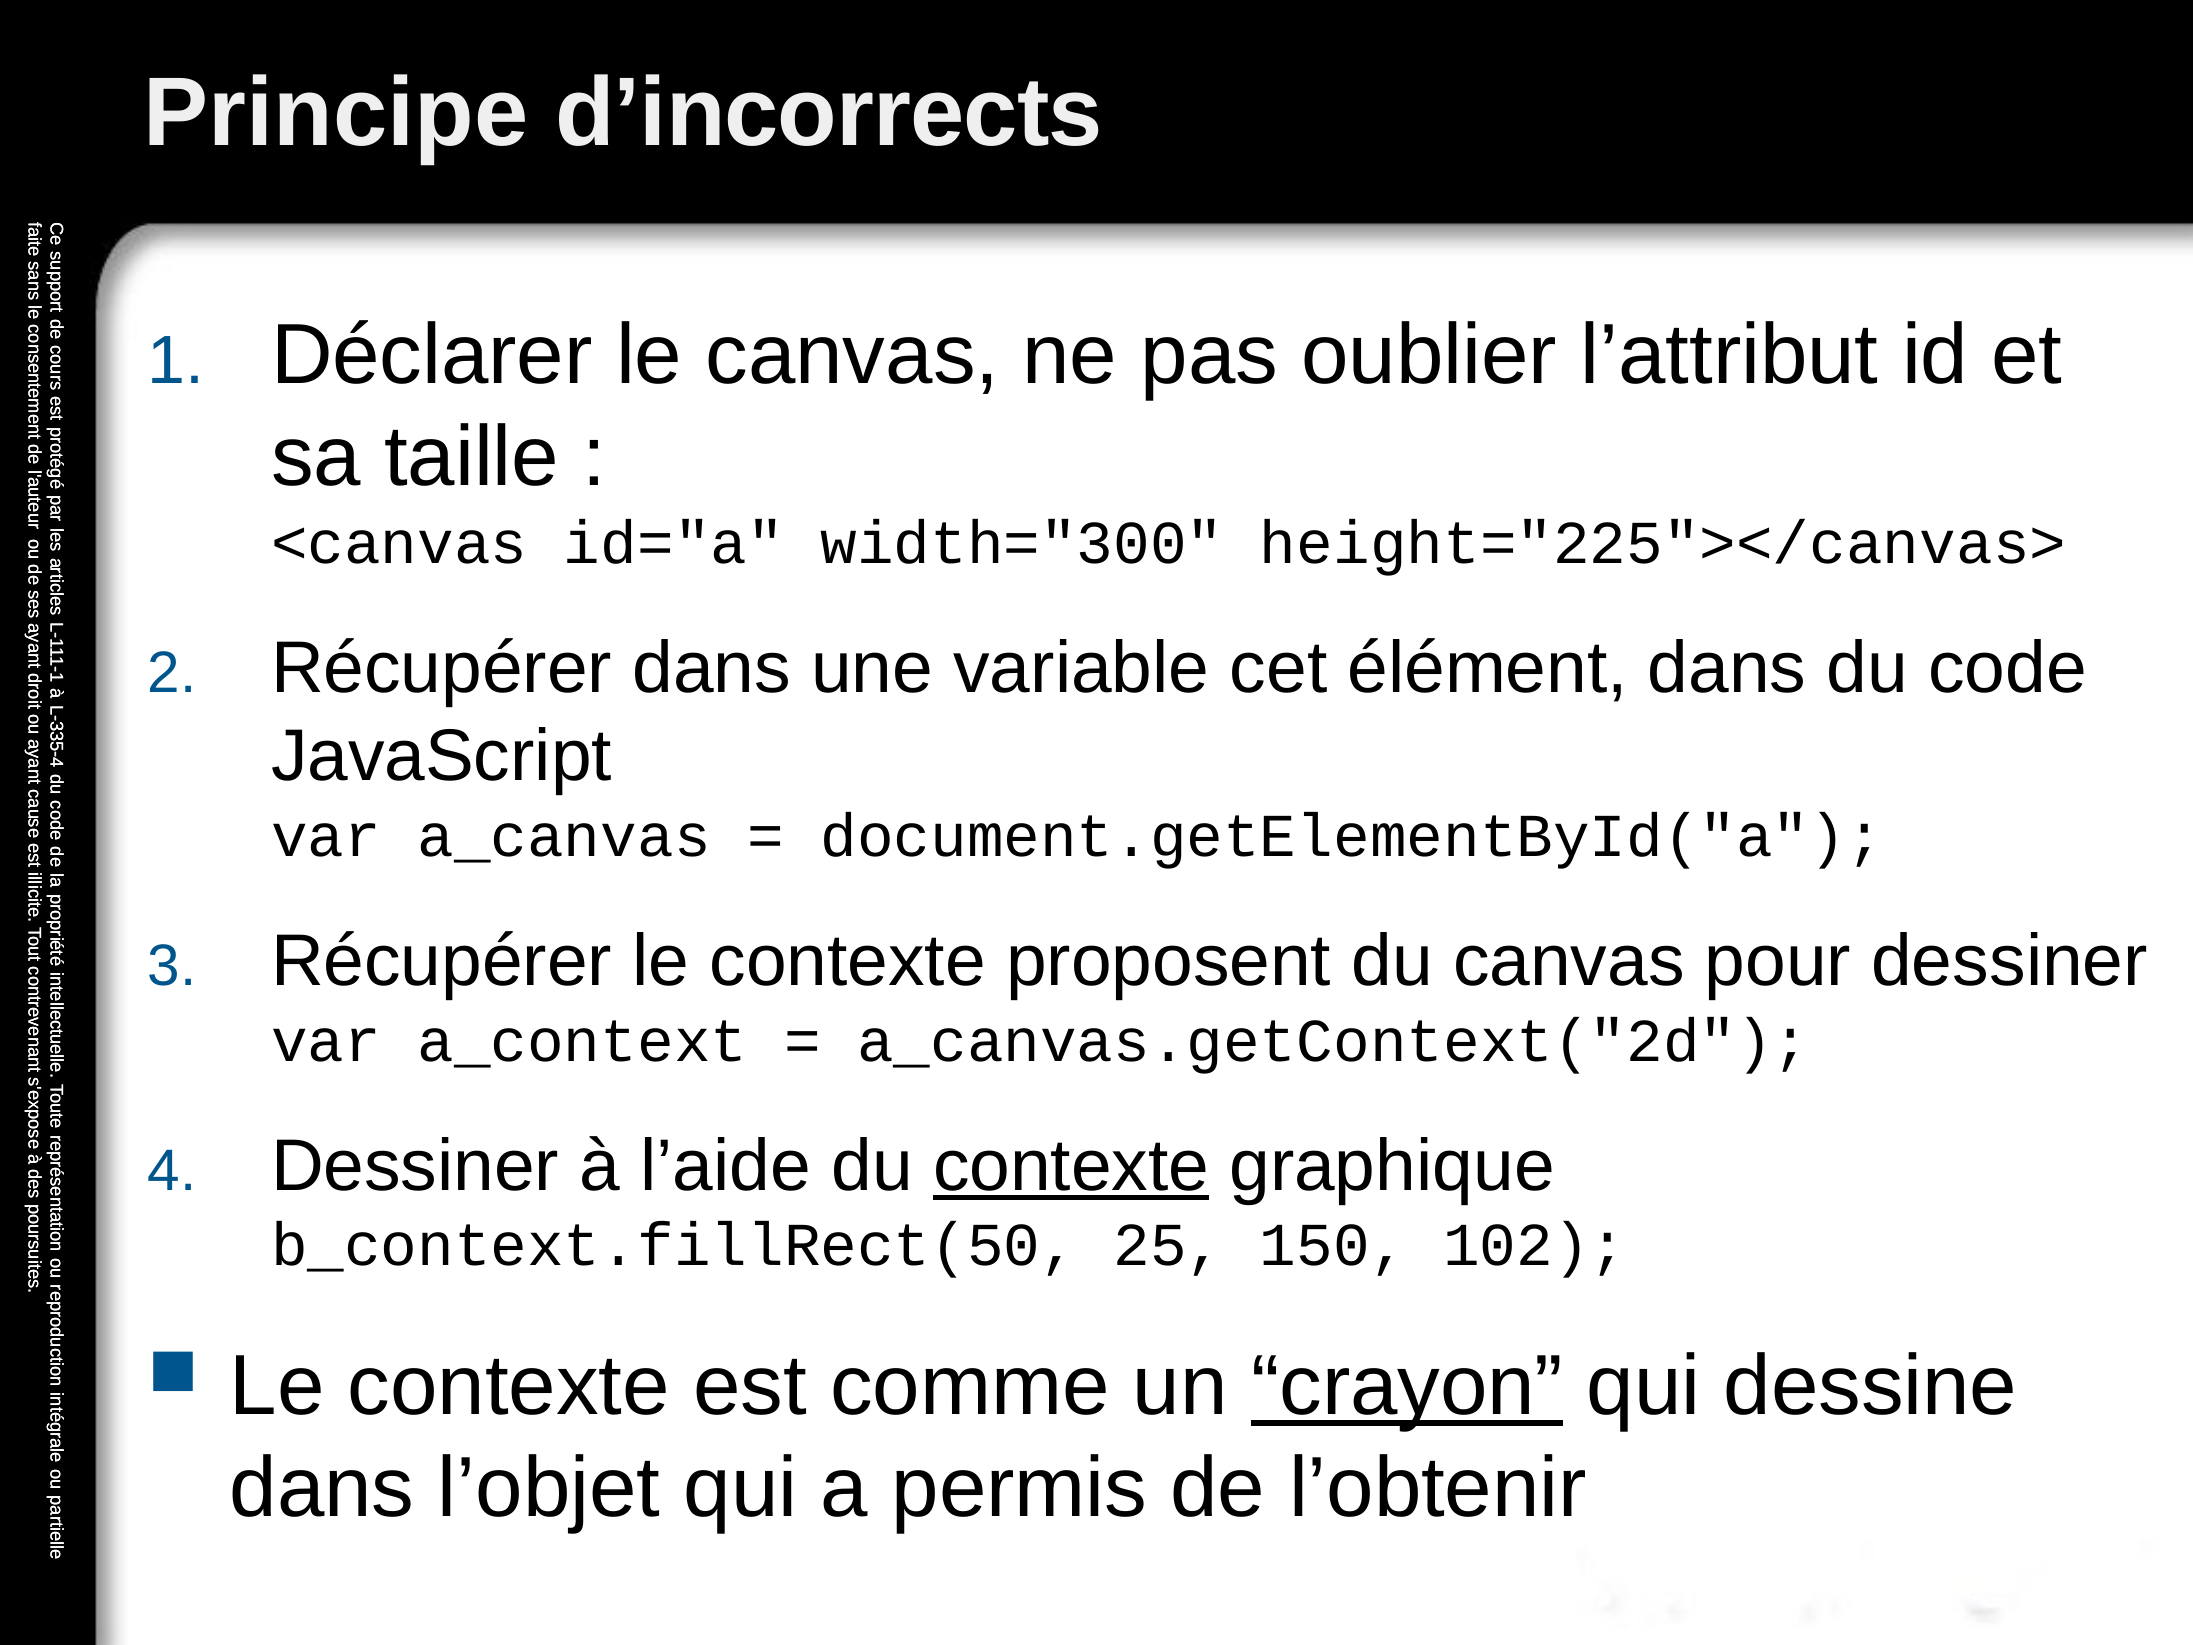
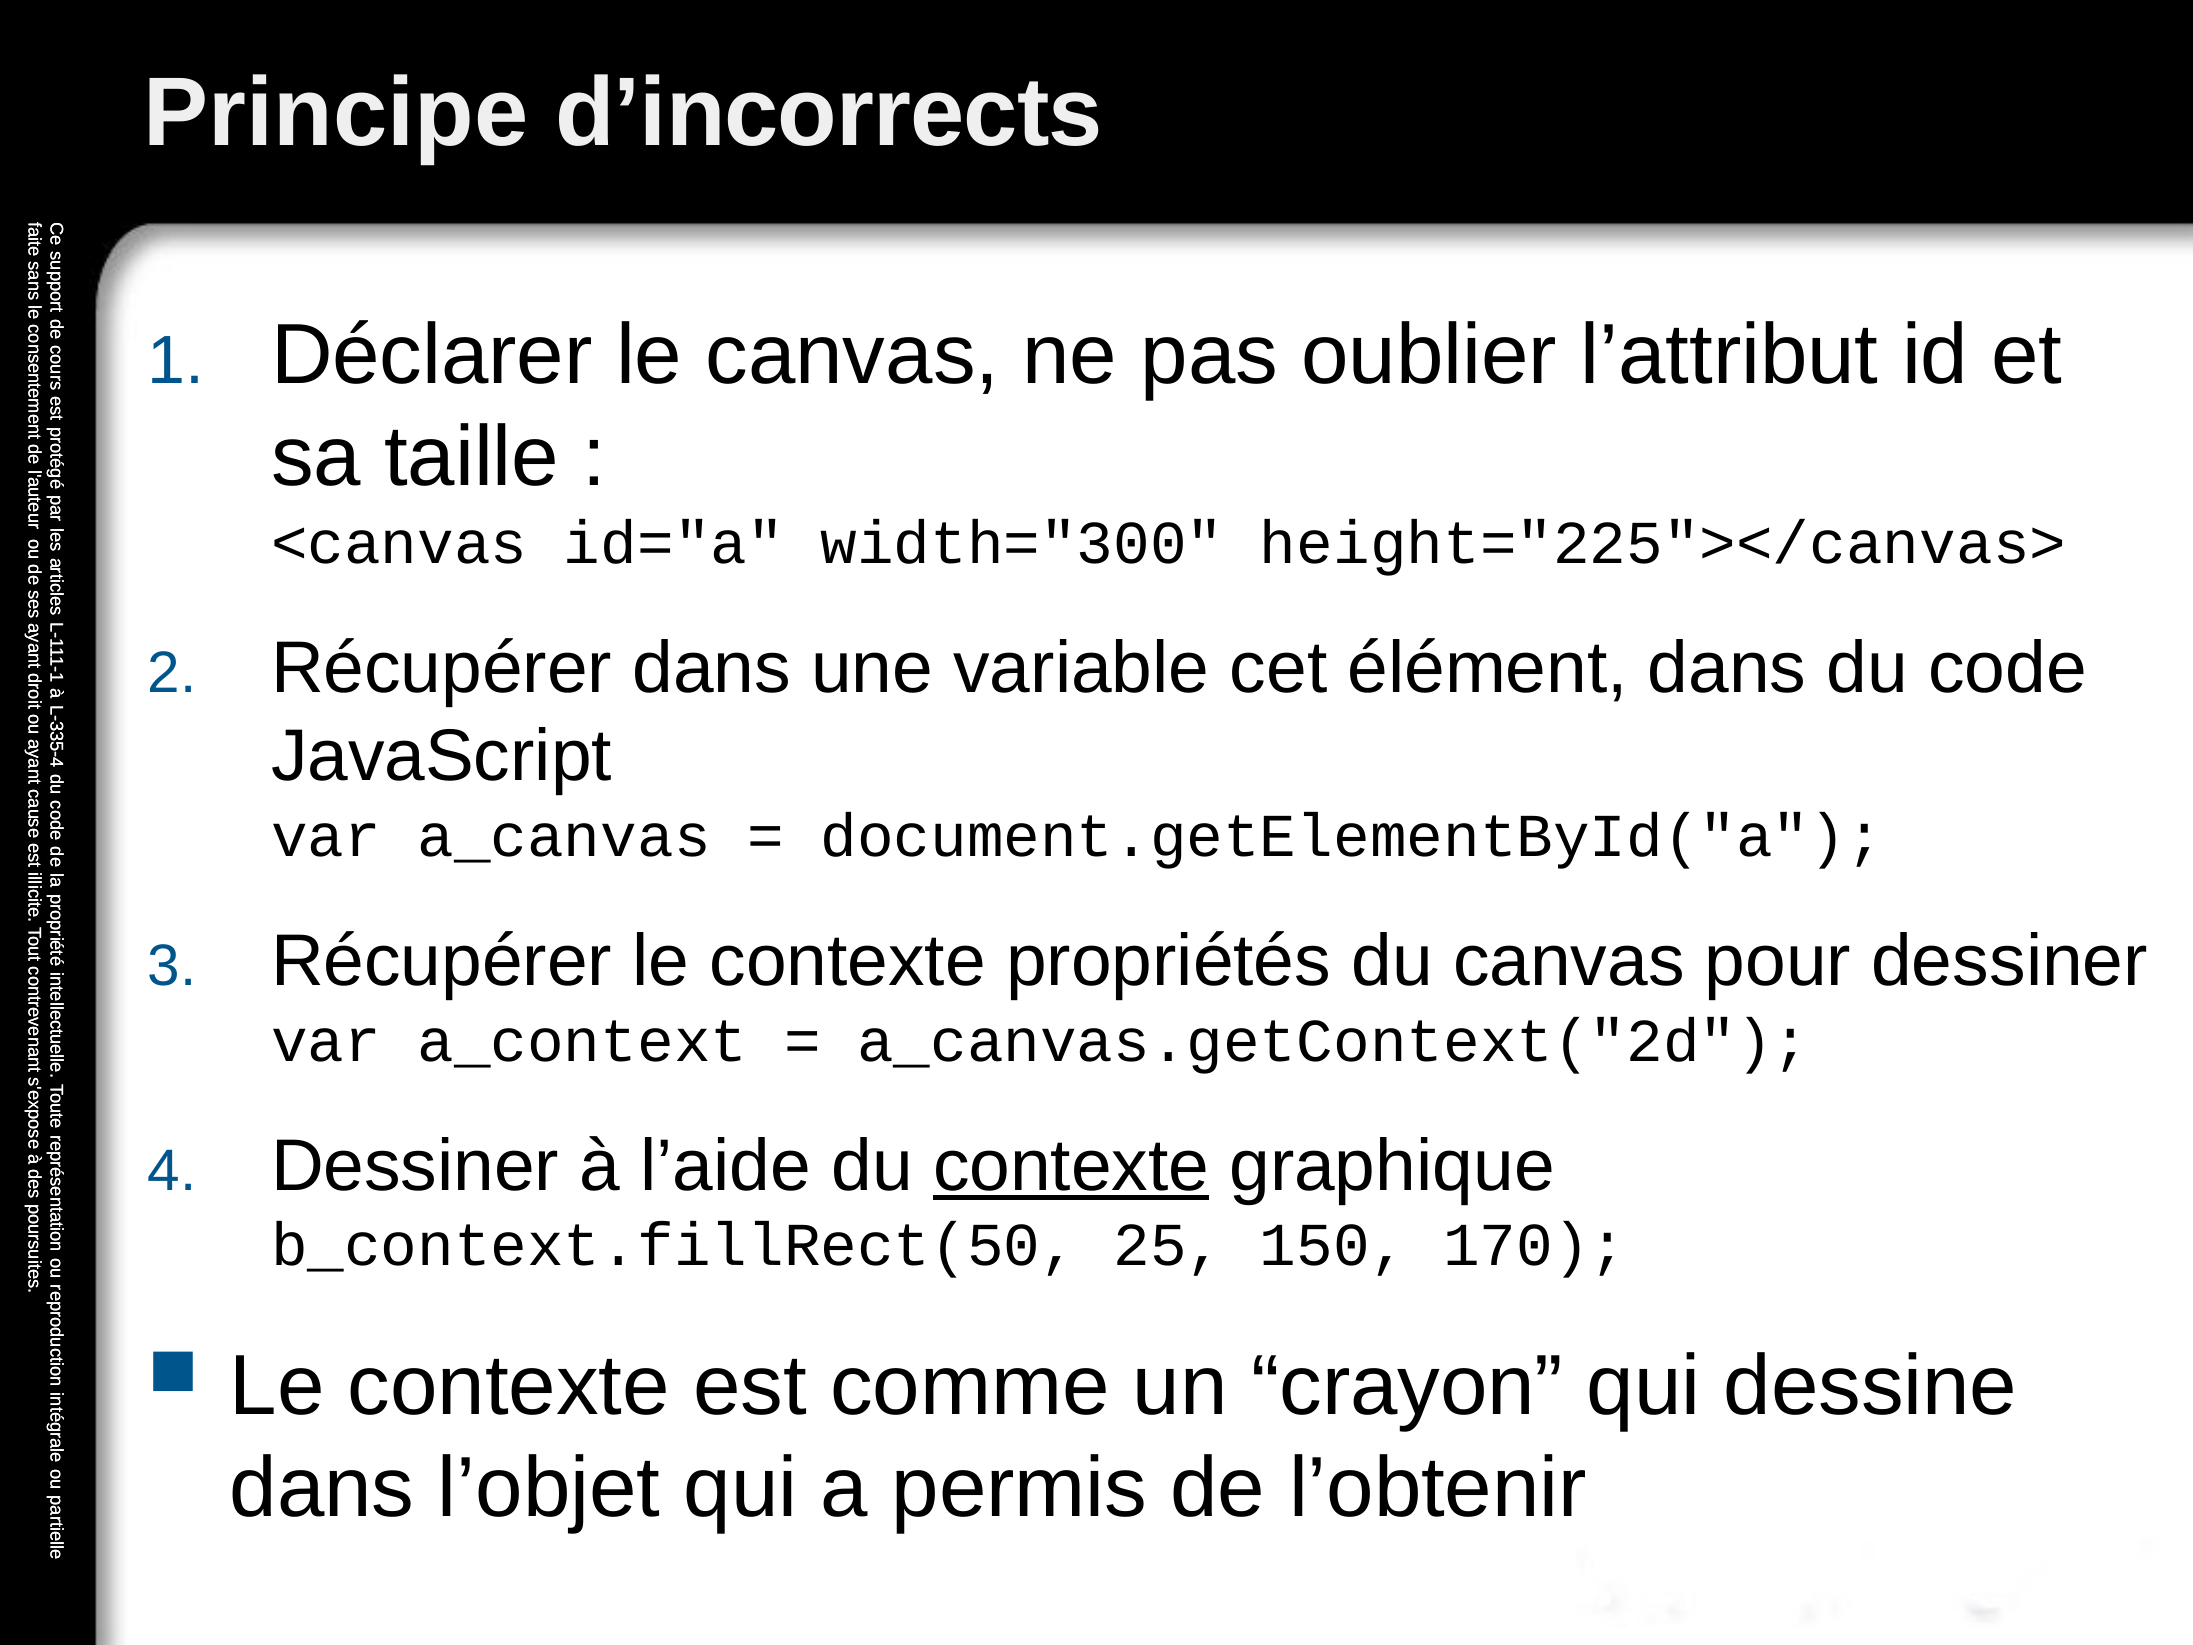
proposent: proposent -> propriétés (1169, 961)
102: 102 -> 170 (1535, 1245)
crayon underline: present -> none (1407, 1386)
